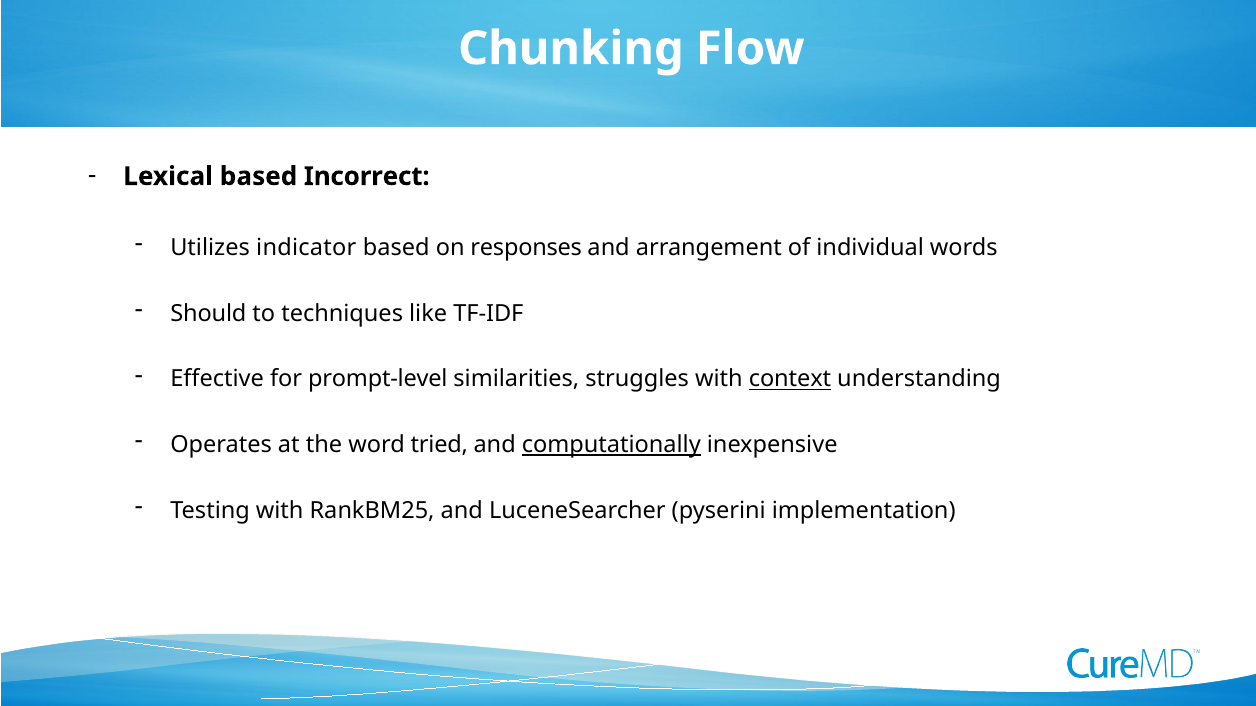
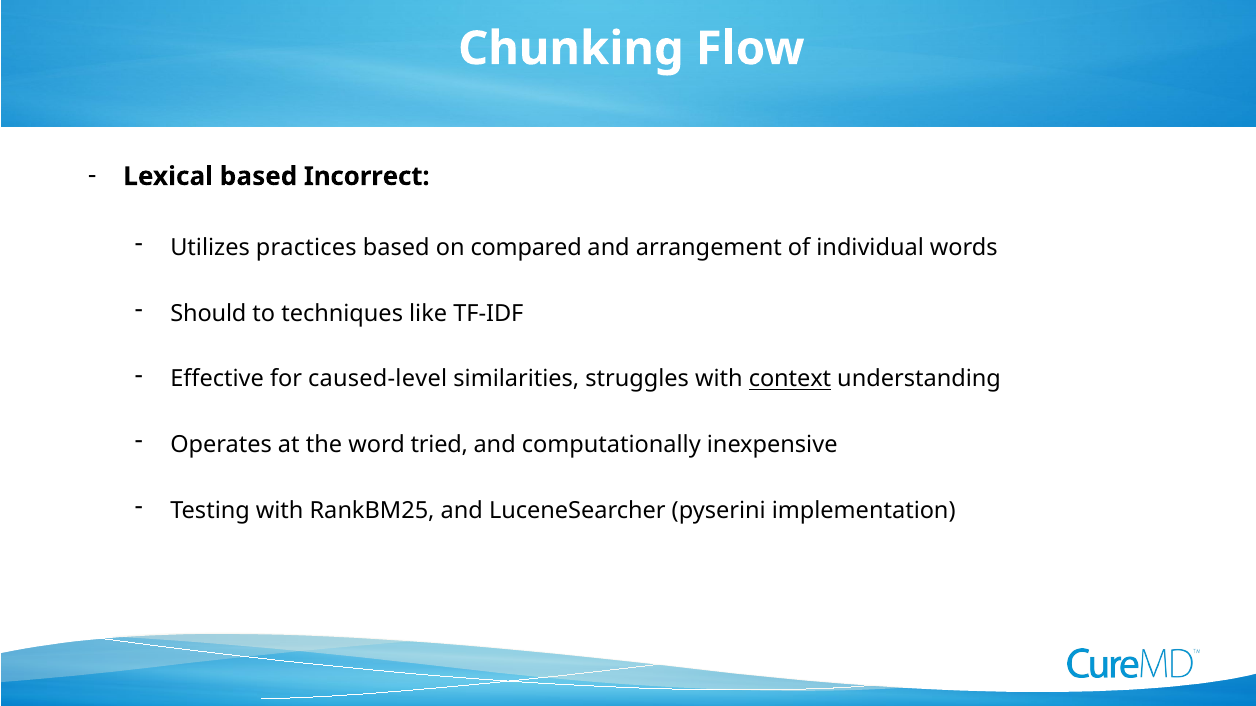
indicator: indicator -> practices (306, 248)
responses: responses -> compared (526, 248)
prompt-level: prompt-level -> caused-level (378, 379)
computationally underline: present -> none (611, 445)
